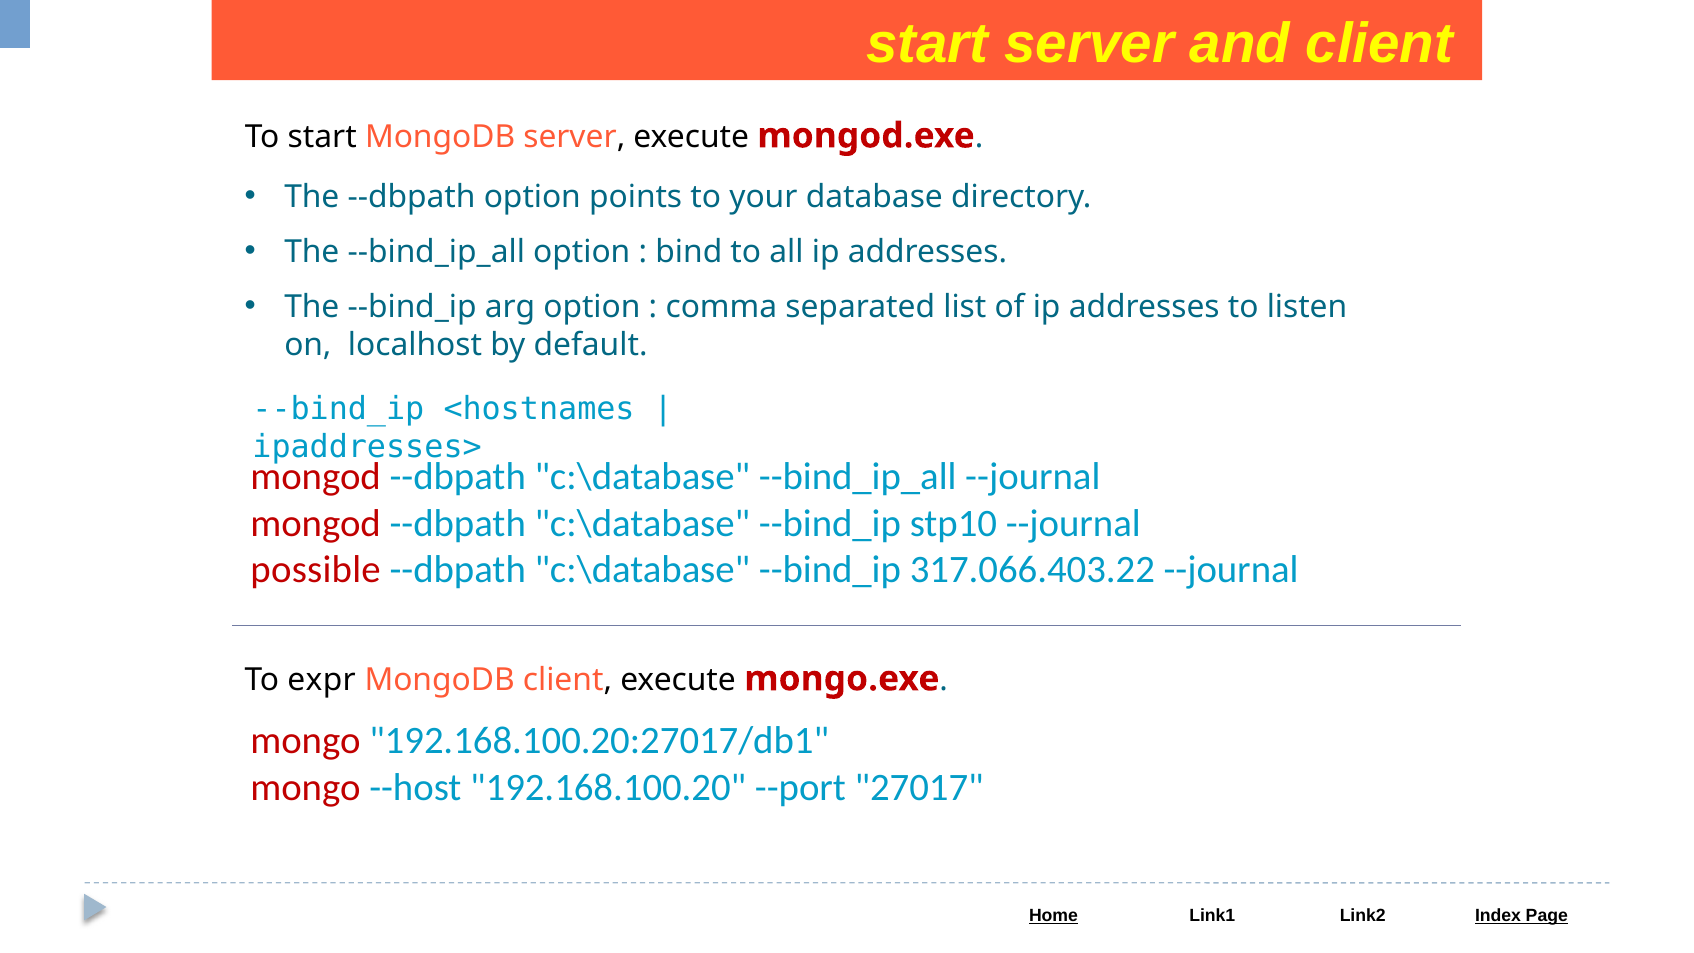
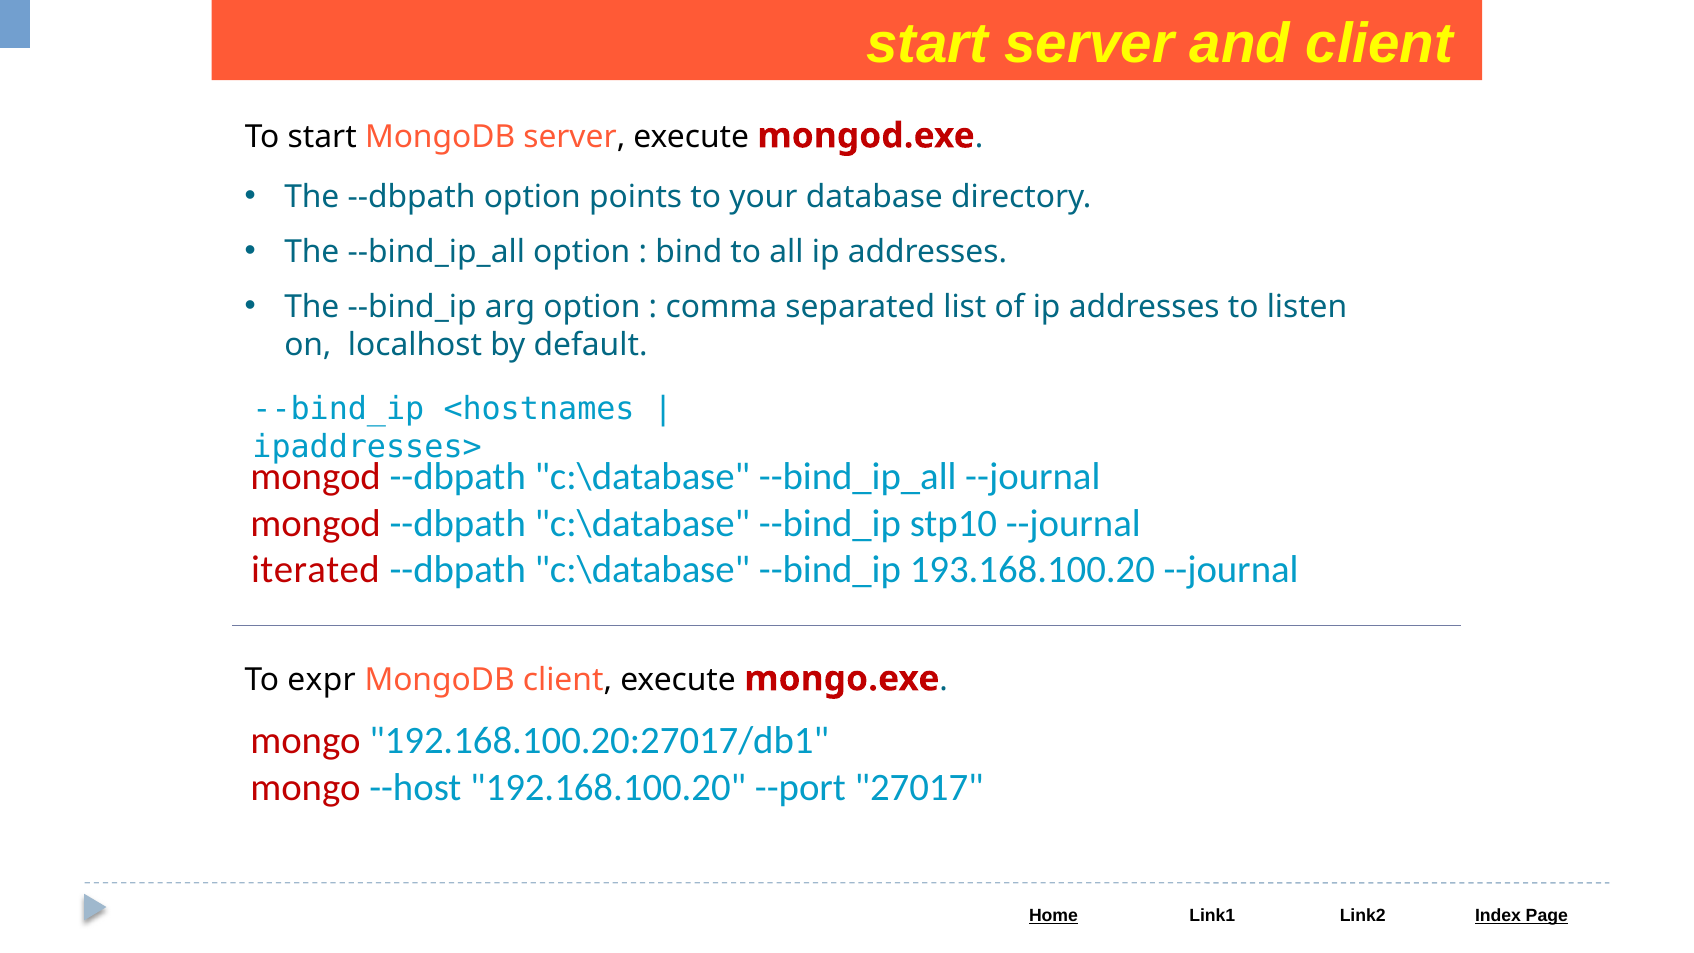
possible: possible -> iterated (315, 570)
317.066.403.22: 317.066.403.22 -> 193.168.100.20 (1032, 570)
